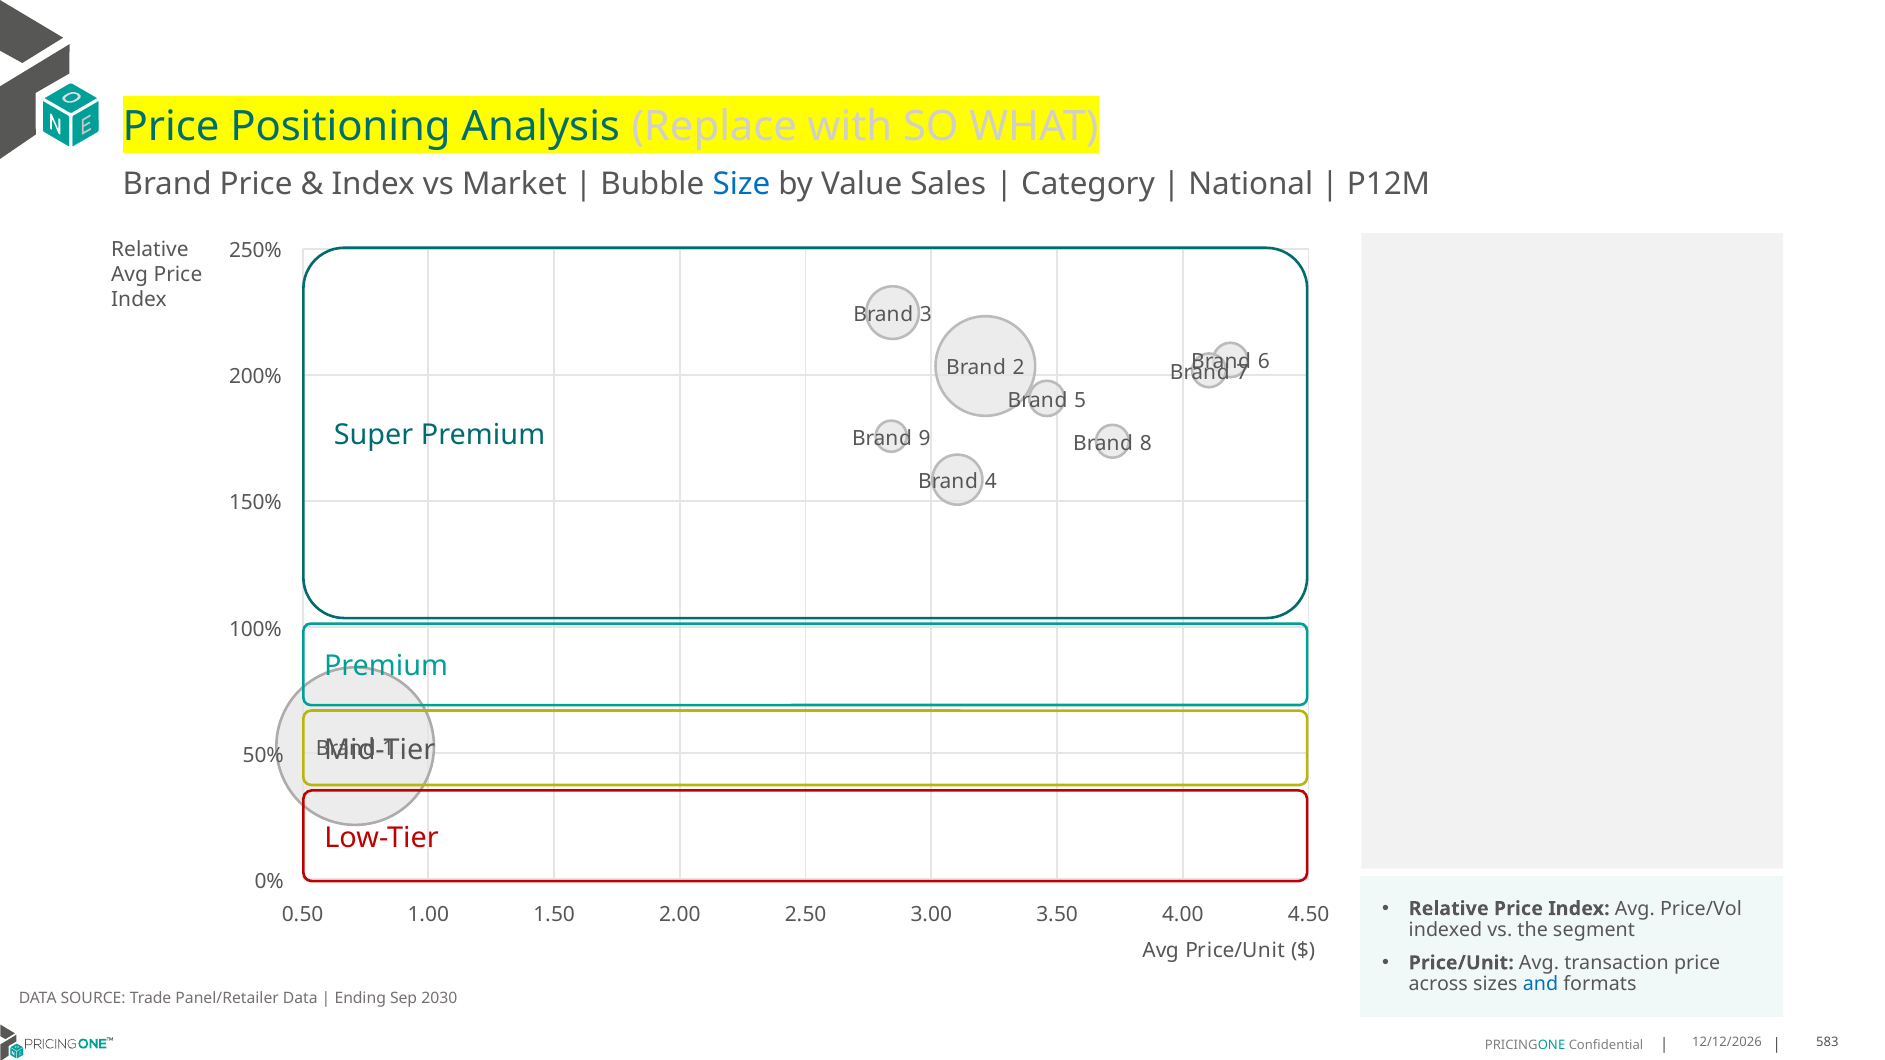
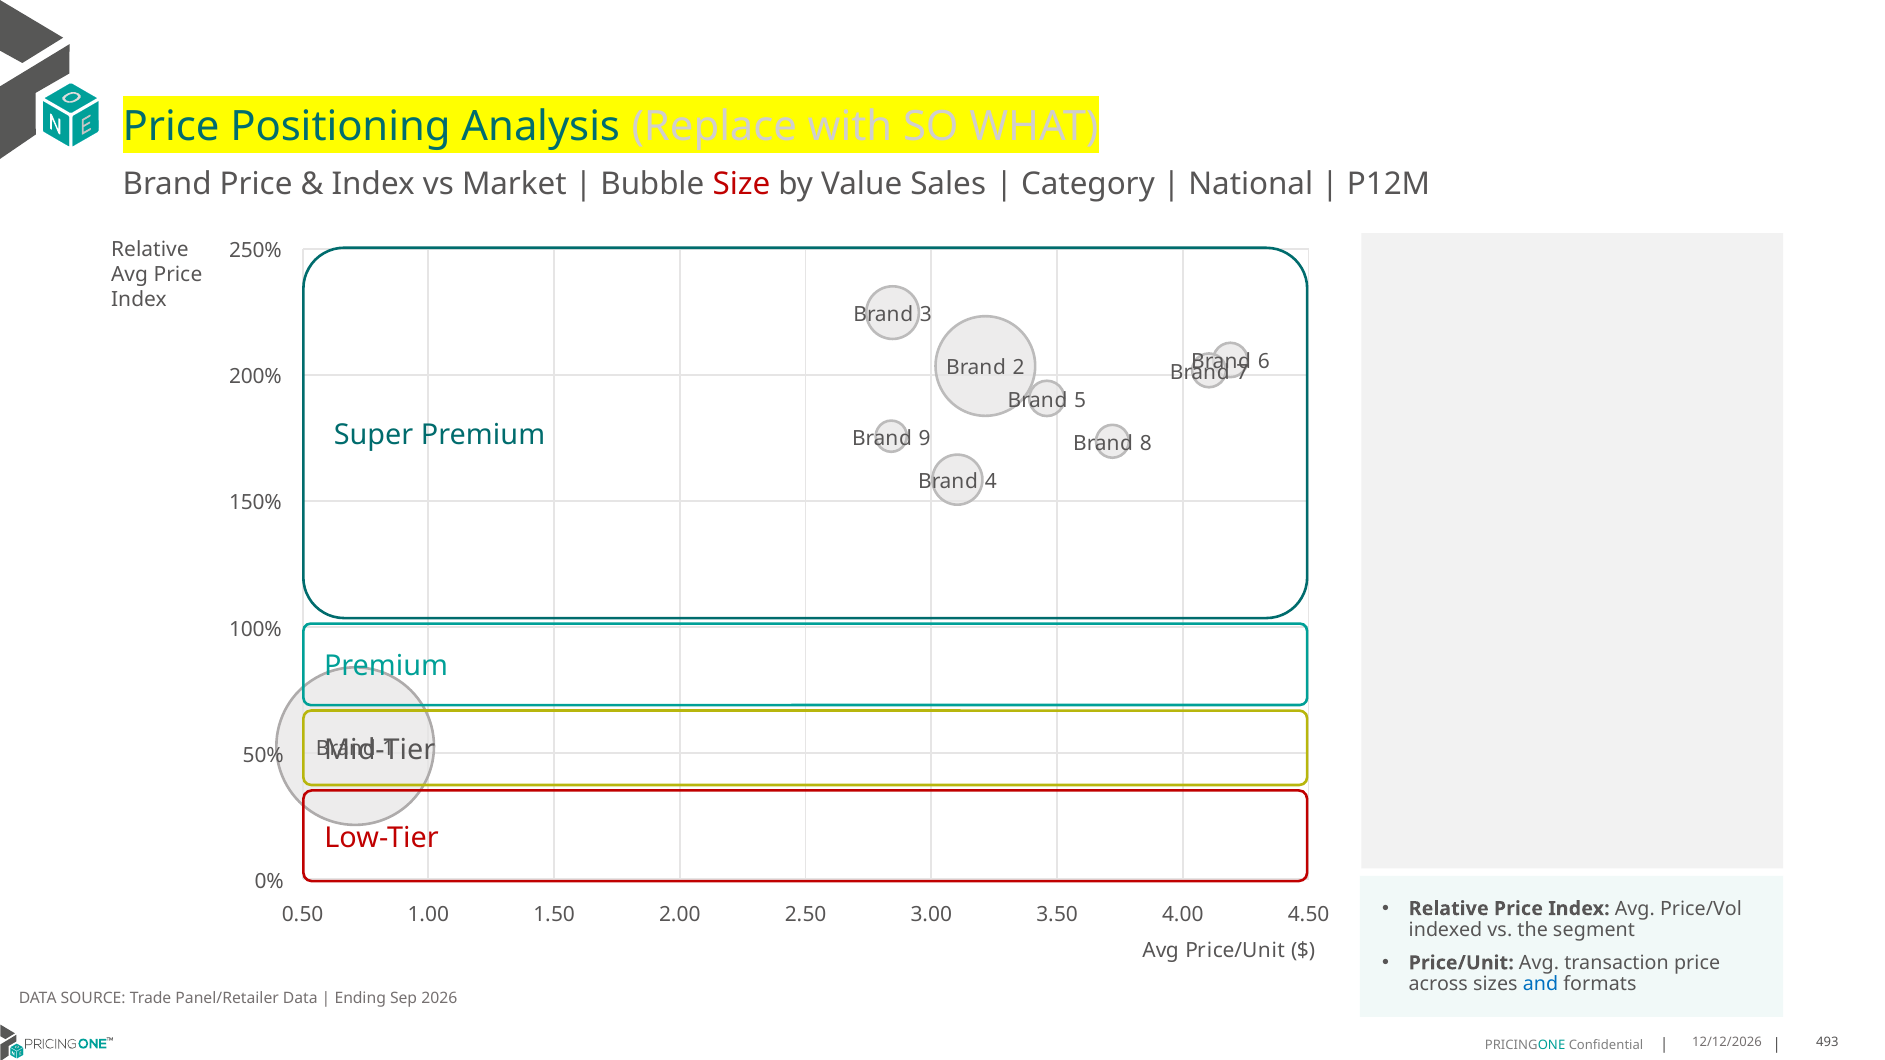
Size colour: blue -> red (741, 184)
2030: 2030 -> 2026 (439, 999)
583: 583 -> 493 (1827, 1043)
